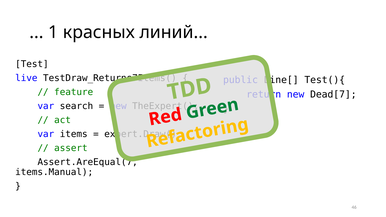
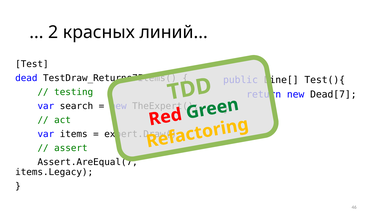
1: 1 -> 2 (53, 32)
live: live -> dead (26, 78)
feature: feature -> testing (74, 92)
items.Manual: items.Manual -> items.Legacy (54, 172)
